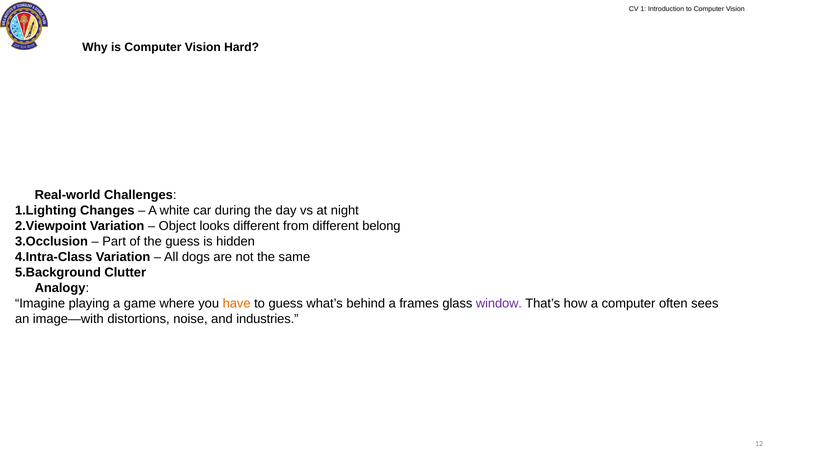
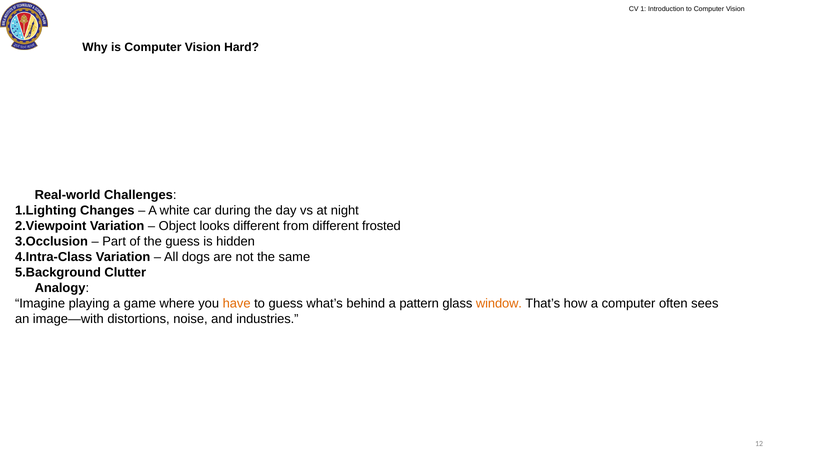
belong: belong -> frosted (381, 226)
frames: frames -> pattern (419, 303)
window colour: purple -> orange (499, 303)
